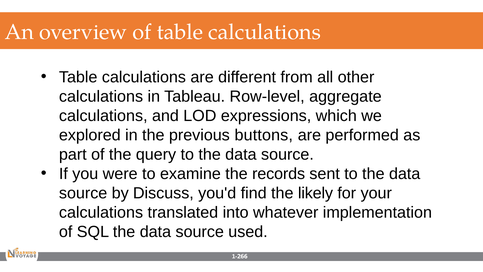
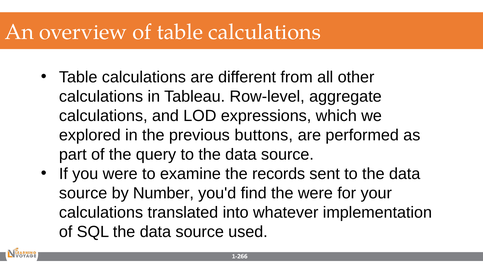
Discuss: Discuss -> Number (163, 193)
the likely: likely -> were (315, 193)
